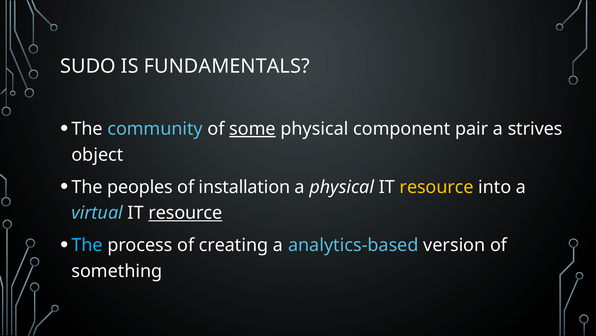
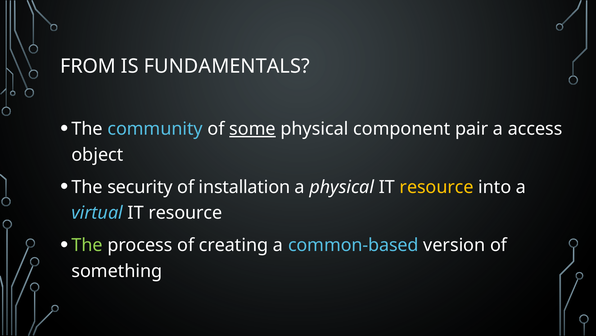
SUDO: SUDO -> FROM (88, 66)
strives: strives -> access (535, 129)
peoples: peoples -> security (140, 187)
resource underline: present -> none (185, 213)
The colour: light blue -> light green (87, 245)
analytics-based: analytics-based -> common-based (353, 245)
